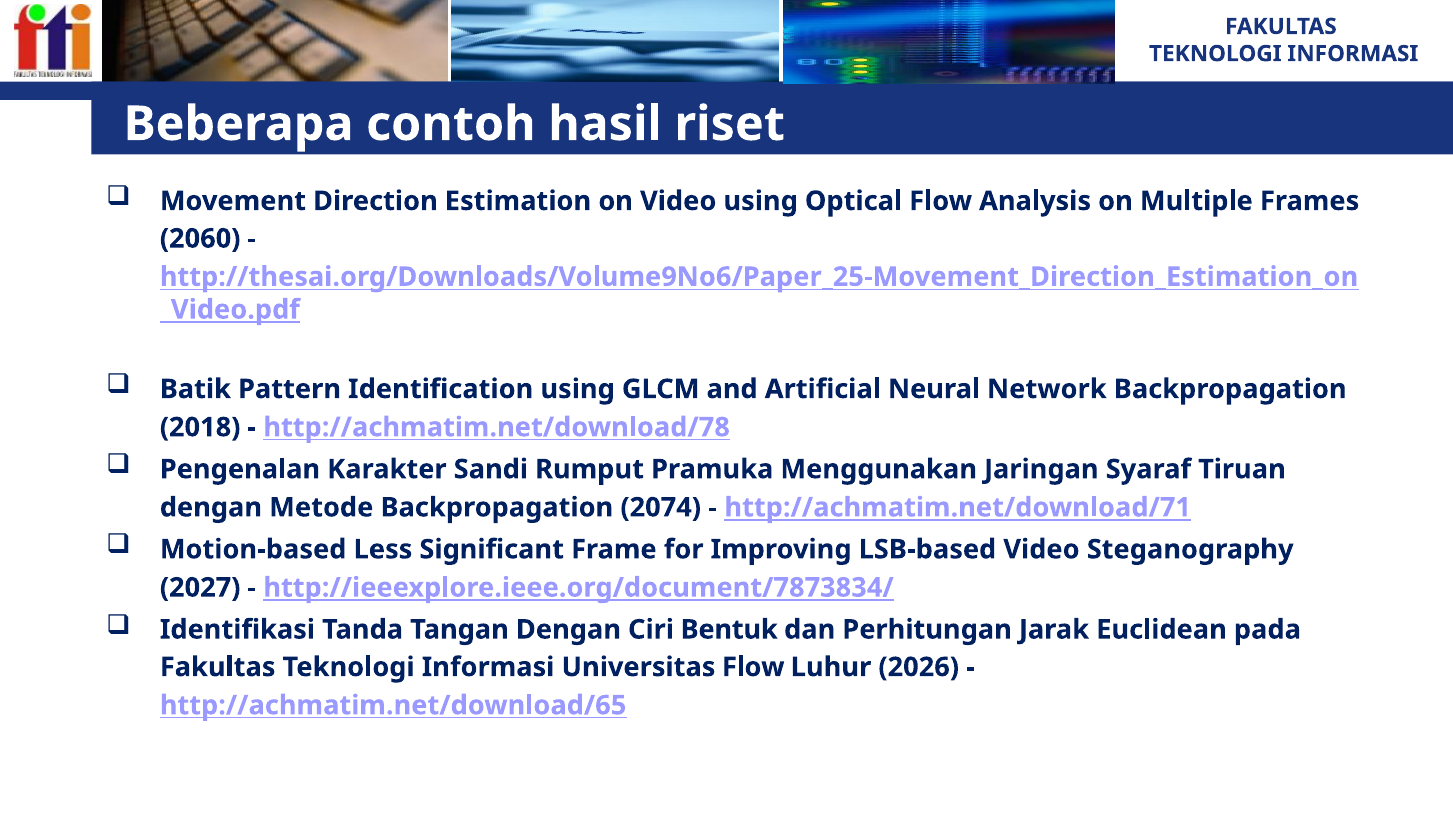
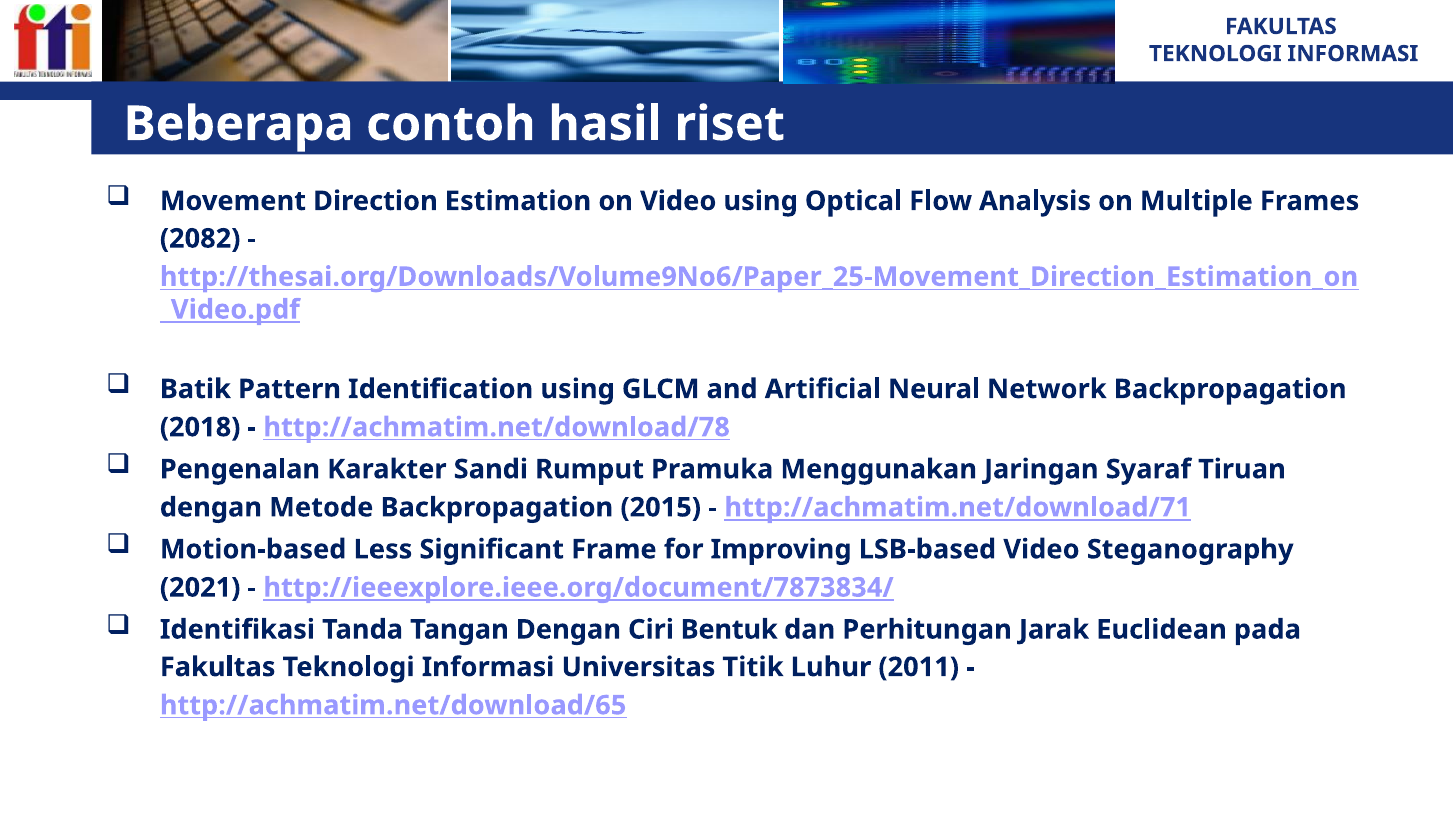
2060: 2060 -> 2082 (200, 239)
2074: 2074 -> 2015 (661, 508)
2027: 2027 -> 2021 (200, 588)
Universitas Flow: Flow -> Titik (753, 667)
2026: 2026 -> 2011 (919, 667)
